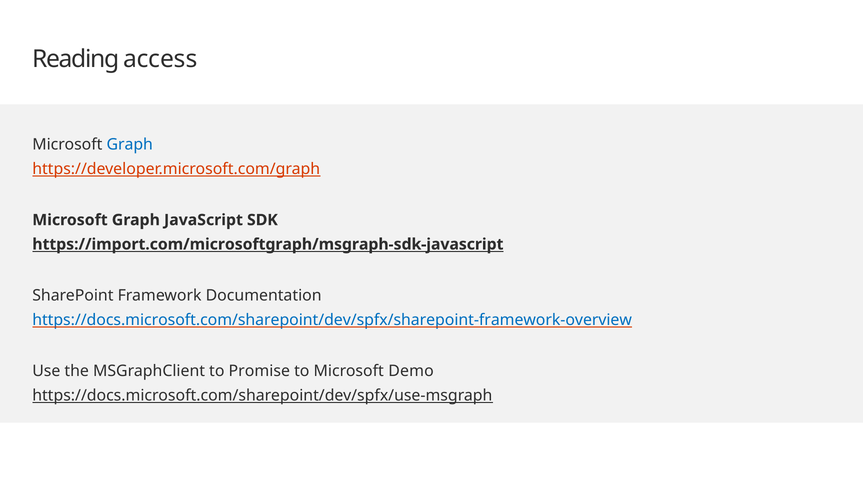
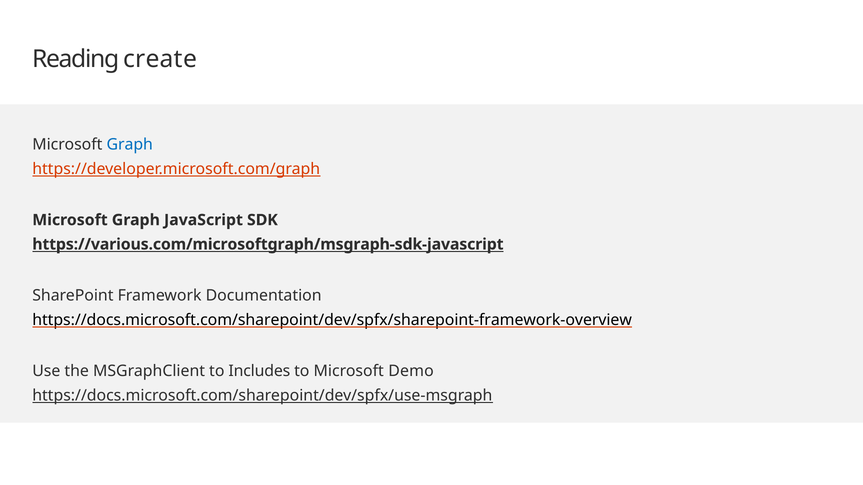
access: access -> create (160, 59)
https://import.com/microsoftgraph/msgraph-sdk-javascript: https://import.com/microsoftgraph/msgraph-sdk-javascript -> https://various.com/microsoftgraph/msgraph-sdk-javascript (268, 244)
https://docs.microsoft.com/sharepoint/dev/spfx/sharepoint-framework-overview colour: blue -> black (332, 320)
Promise: Promise -> Includes (259, 371)
